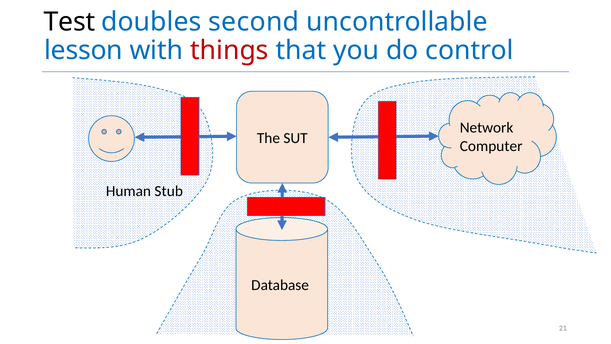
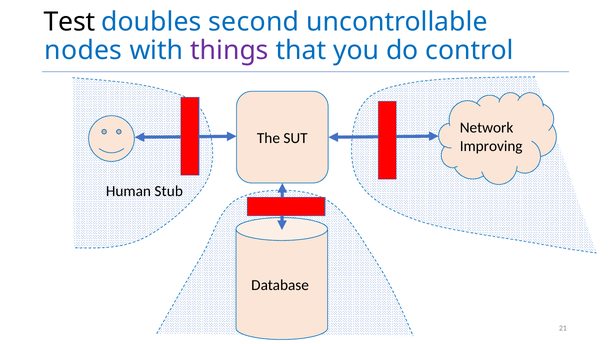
lesson: lesson -> nodes (83, 51)
things colour: red -> purple (229, 51)
Computer: Computer -> Improving (491, 146)
